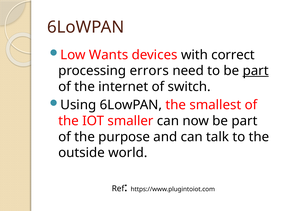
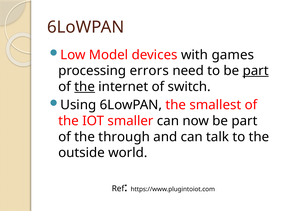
Wants: Wants -> Model (109, 55)
correct: correct -> games (233, 55)
the underline: none -> present (85, 87)
purpose: purpose -> through (124, 137)
